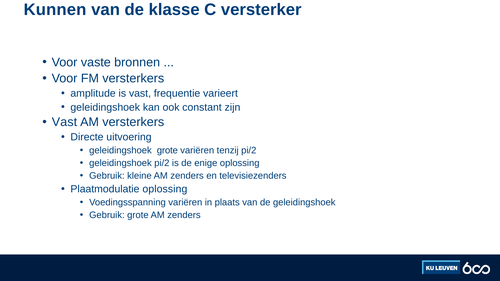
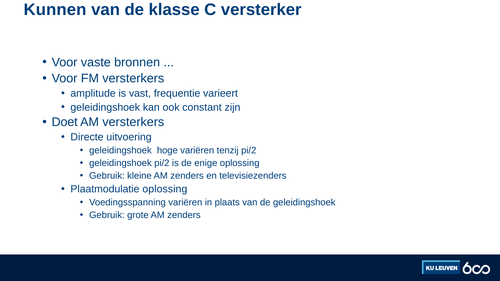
Vast: Vast -> Doet (65, 122)
geleidingshoek grote: grote -> hoge (167, 151)
